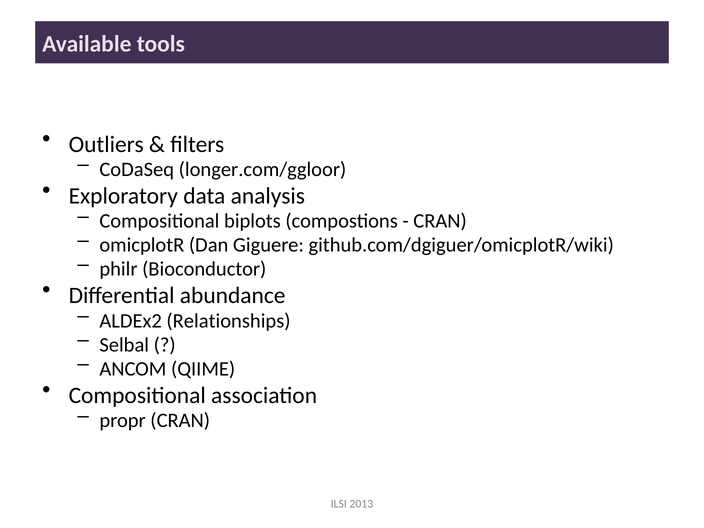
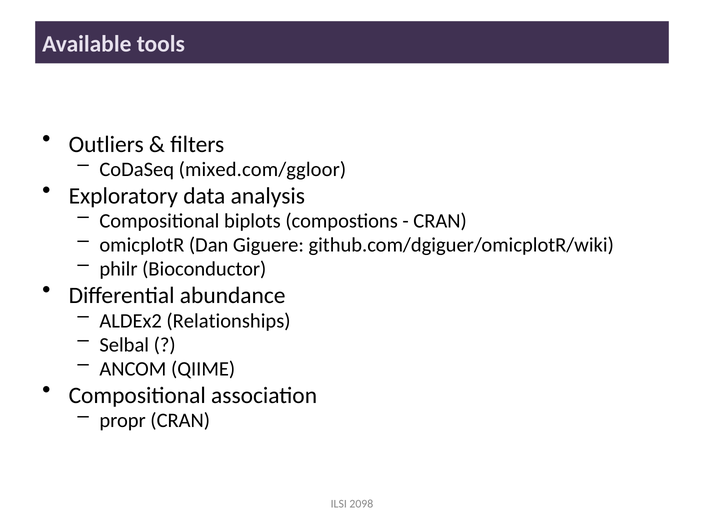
longer.com/ggloor: longer.com/ggloor -> mixed.com/ggloor (262, 169)
2013: 2013 -> 2098 (361, 504)
